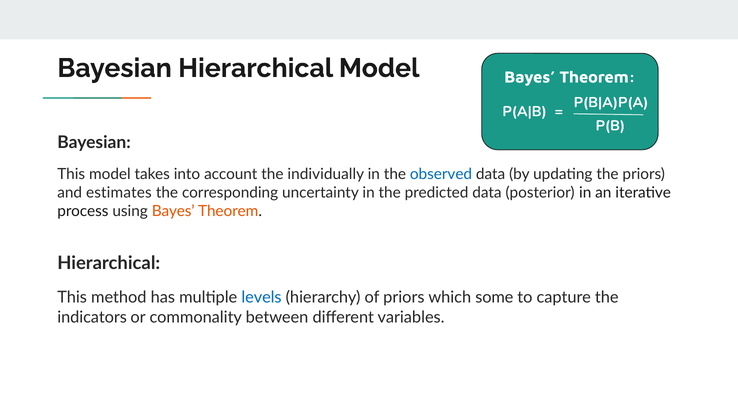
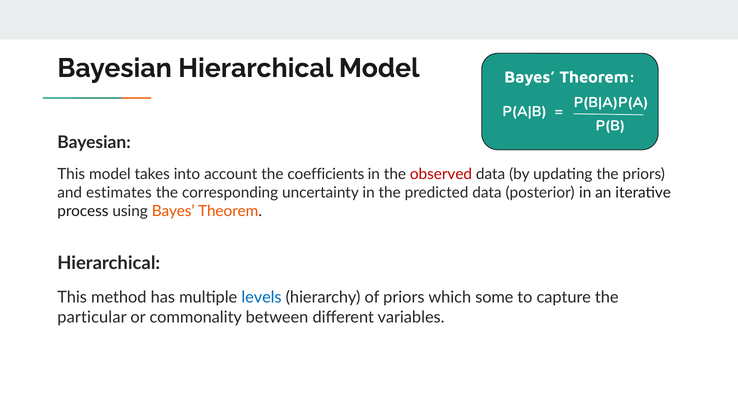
individually: individually -> coefficients (326, 174)
observed colour: blue -> red (441, 174)
indicators: indicators -> particular (92, 317)
